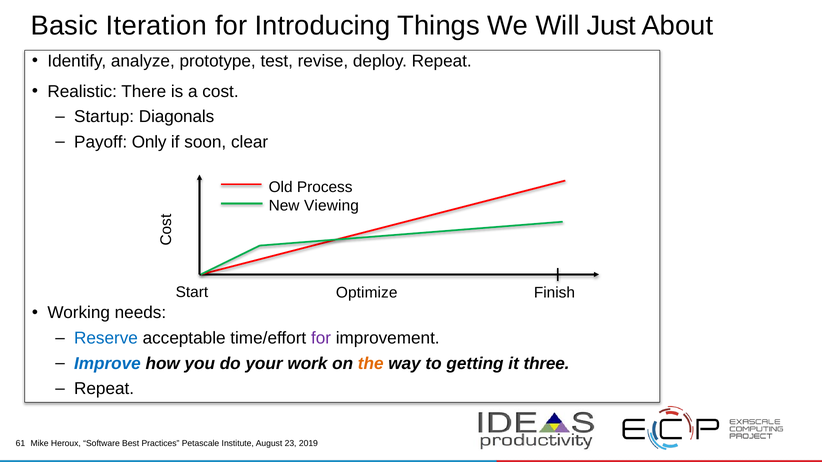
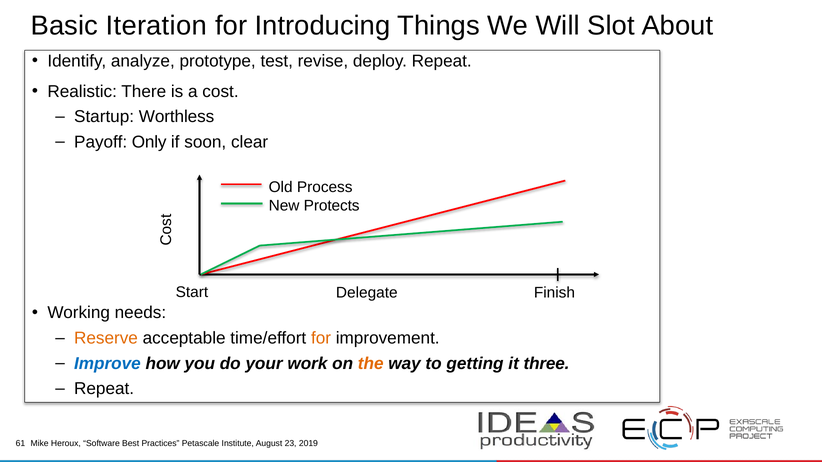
Just: Just -> Slot (611, 26)
Diagonals: Diagonals -> Worthless (177, 117)
Viewing: Viewing -> Protects (332, 206)
Optimize: Optimize -> Delegate (367, 293)
Reserve colour: blue -> orange (106, 338)
for colour: purple -> orange (321, 338)
